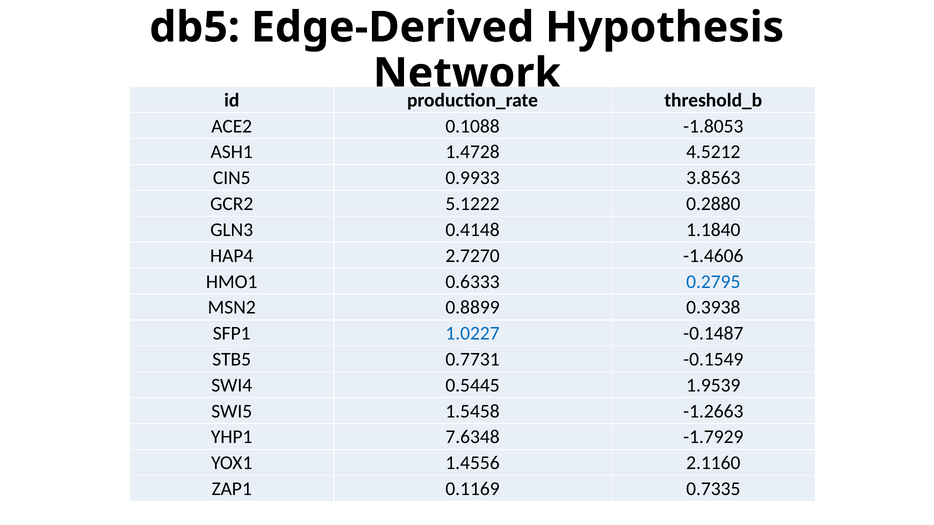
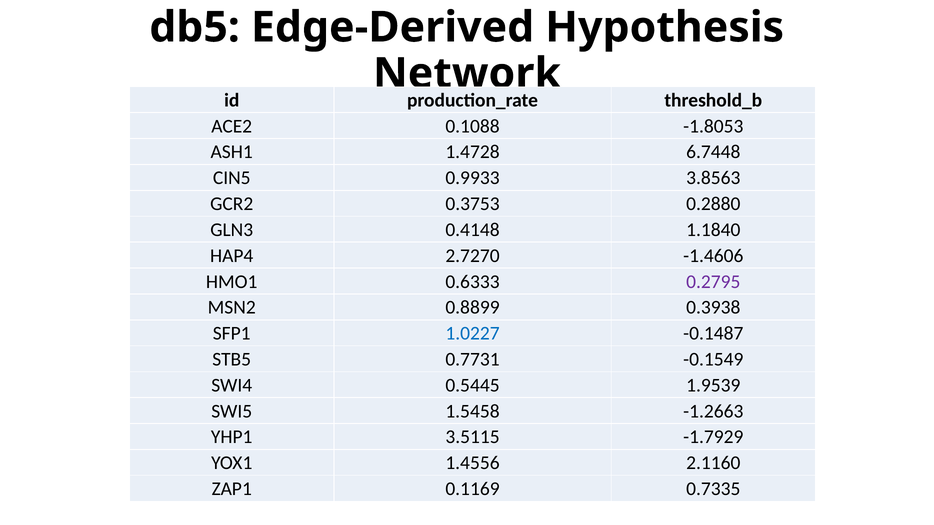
4.5212: 4.5212 -> 6.7448 (713, 152)
5.1222: 5.1222 -> 0.3753 (473, 204)
0.2795 colour: blue -> purple (713, 282)
7.6348: 7.6348 -> 3.5115 (473, 437)
